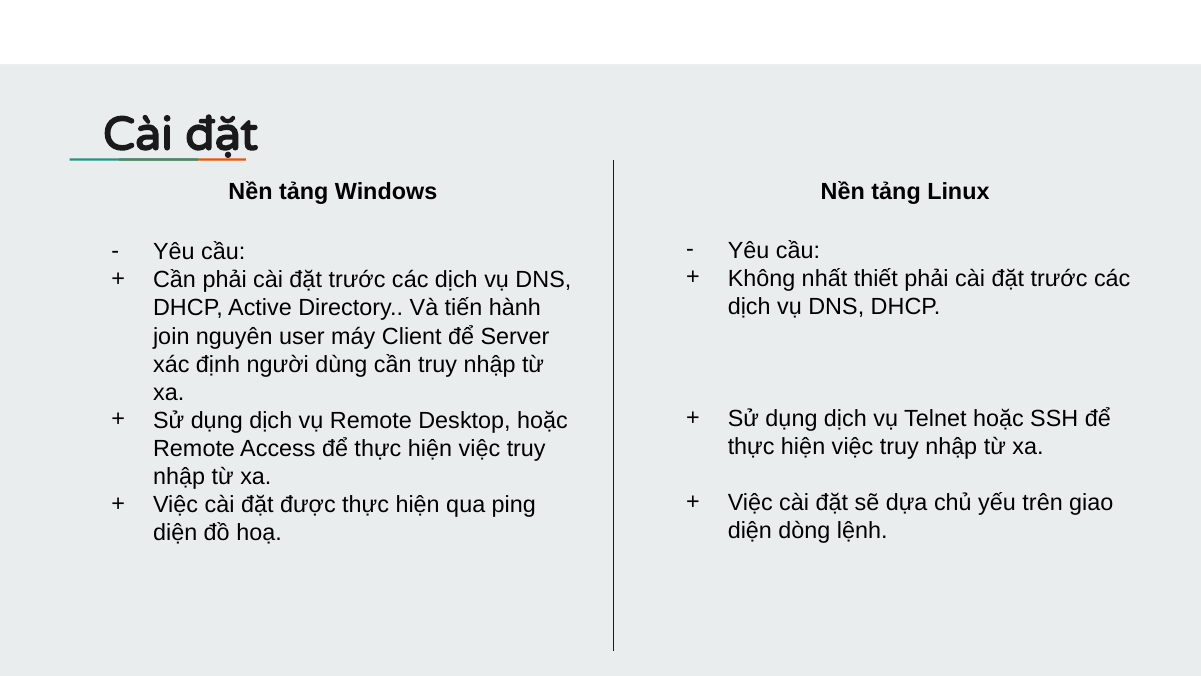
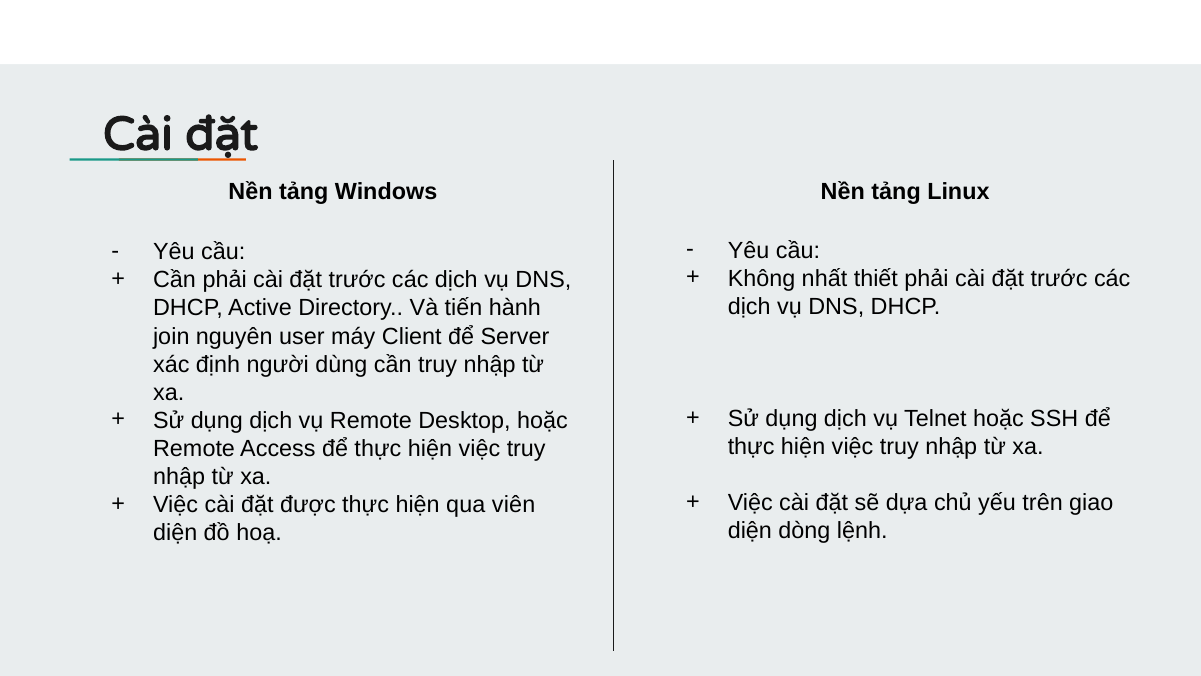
ping: ping -> viên (514, 504)
